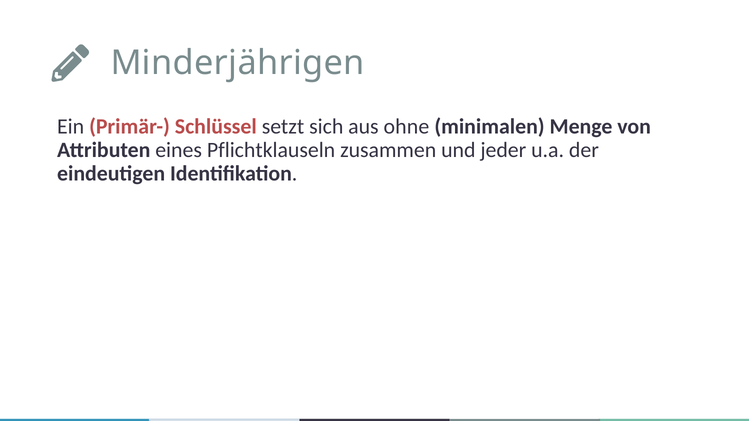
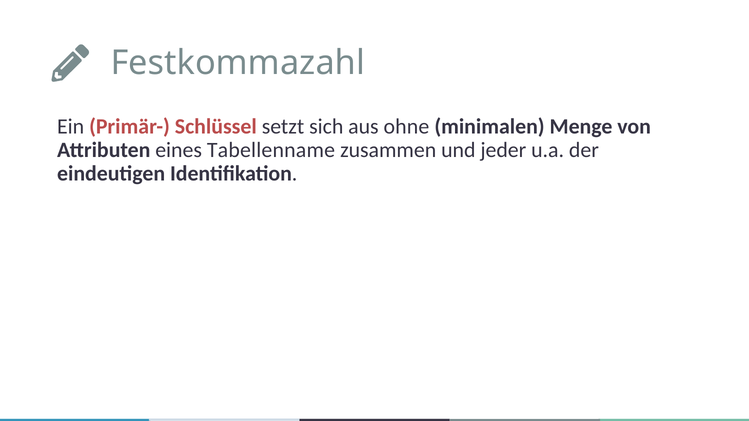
Minderjährigen: Minderjährigen -> Festkommazahl (238, 63)
Pflichtklauseln: Pflichtklauseln -> Tabellenname (271, 150)
